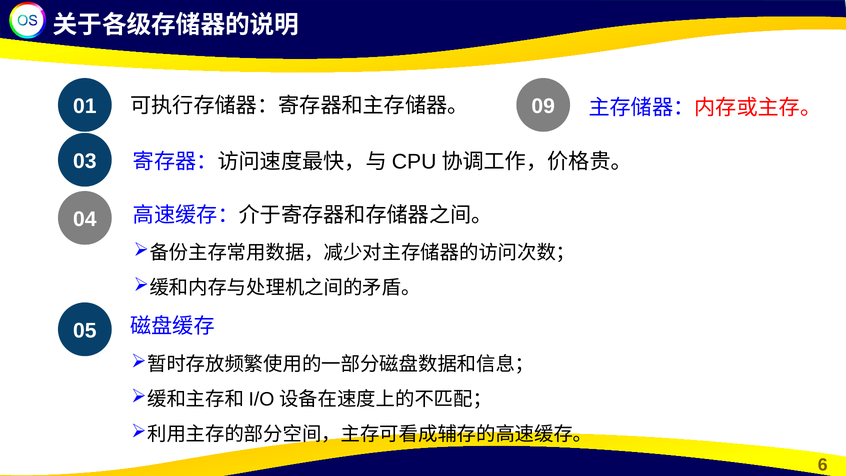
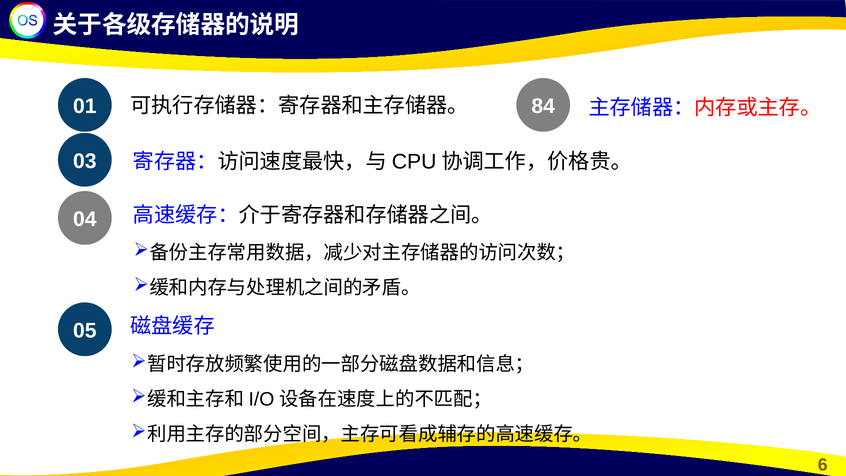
09: 09 -> 84 (543, 106)
